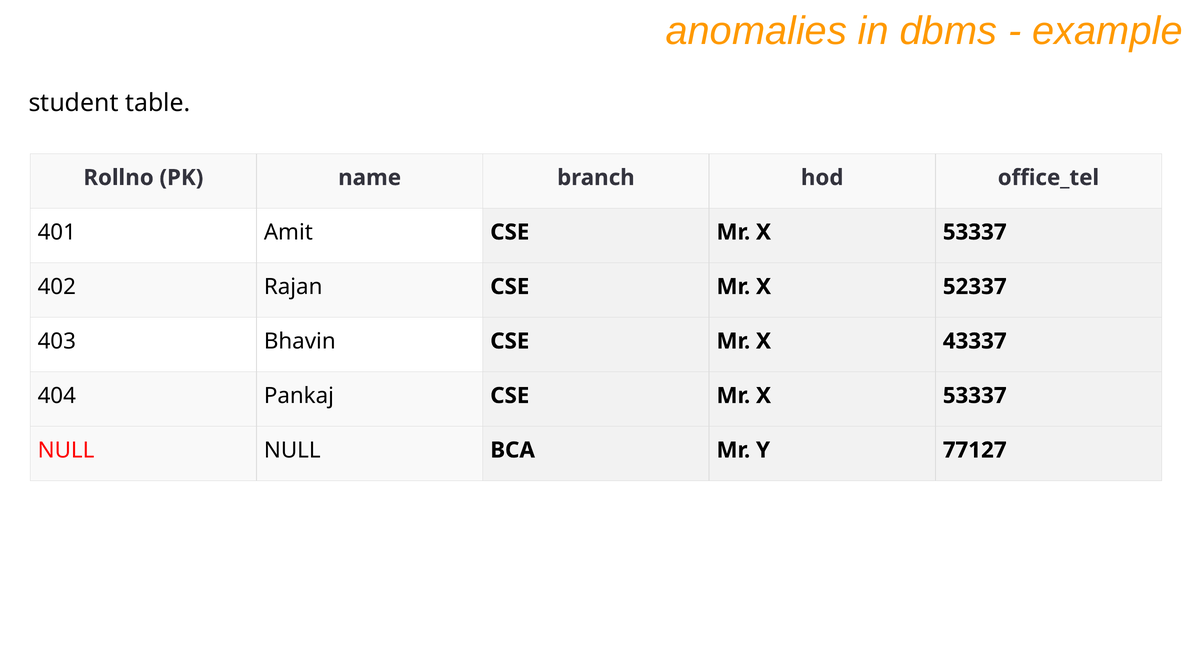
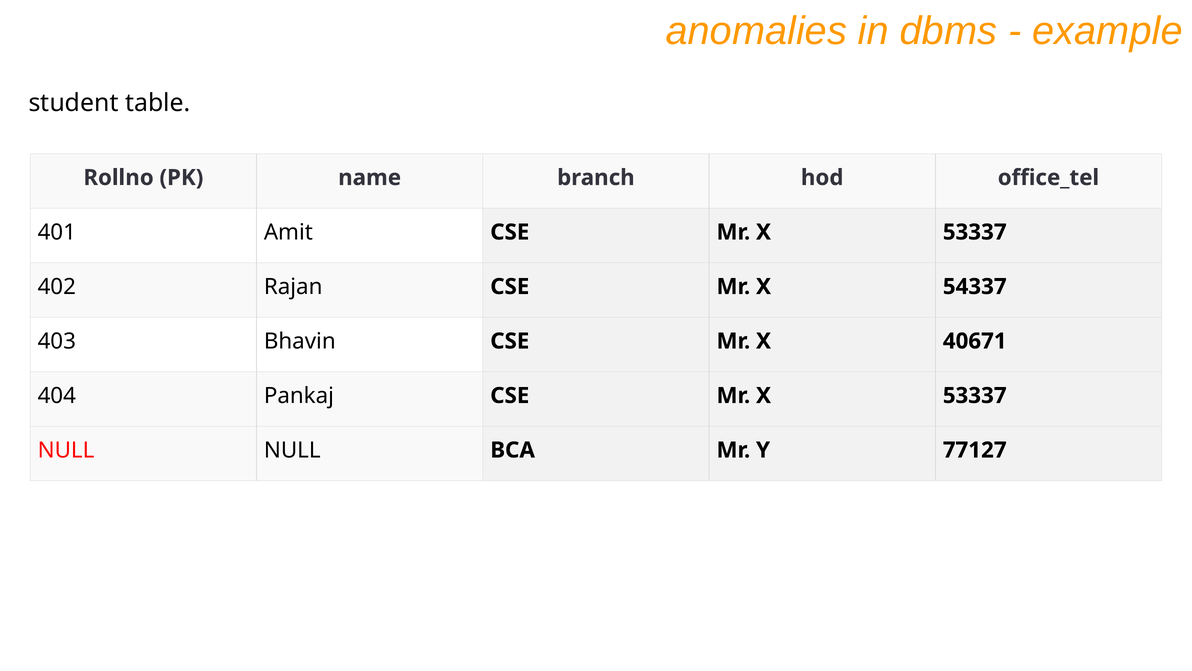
52337: 52337 -> 54337 (975, 286)
43337: 43337 -> 40671 (975, 341)
